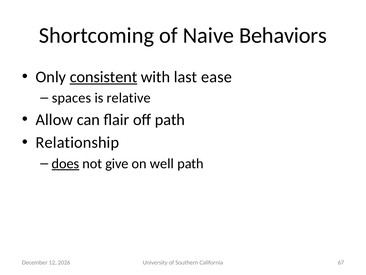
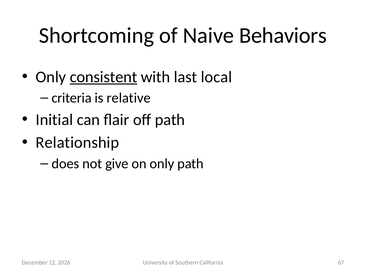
ease: ease -> local (216, 77)
spaces: spaces -> criteria (72, 98)
Allow: Allow -> Initial (54, 120)
does underline: present -> none (65, 163)
on well: well -> only (162, 163)
